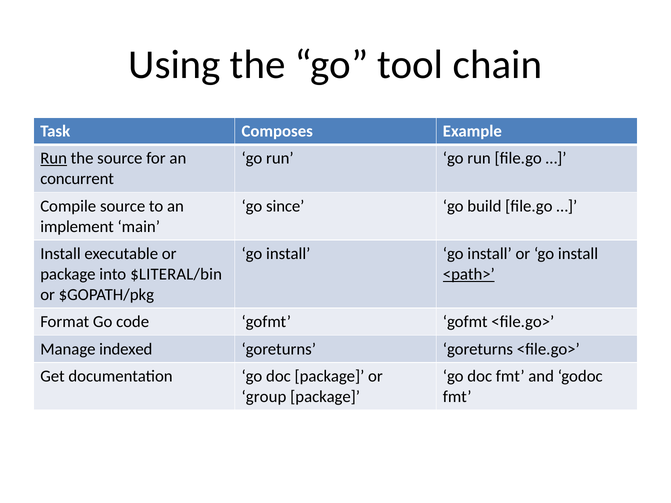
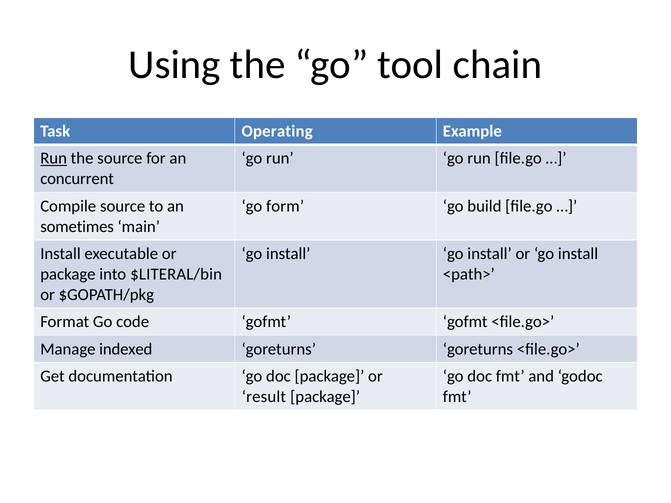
Composes: Composes -> Operating (277, 131)
since: since -> form (285, 206)
implement: implement -> sometimes (77, 227)
<path> underline: present -> none (469, 274)
group: group -> result (264, 397)
